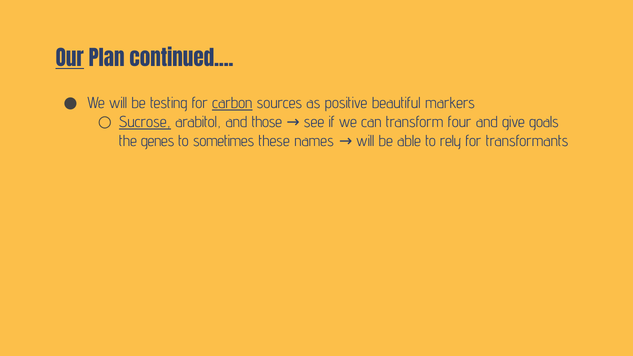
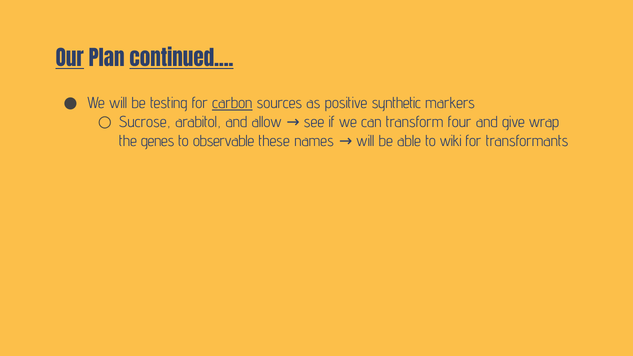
continued underline: none -> present (181, 59)
beautiful: beautiful -> synthetic (396, 103)
Sucrose underline: present -> none (145, 122)
those: those -> allow (267, 122)
goals: goals -> wrap (544, 122)
sometimes: sometimes -> observable (224, 141)
rely: rely -> wiki (451, 141)
